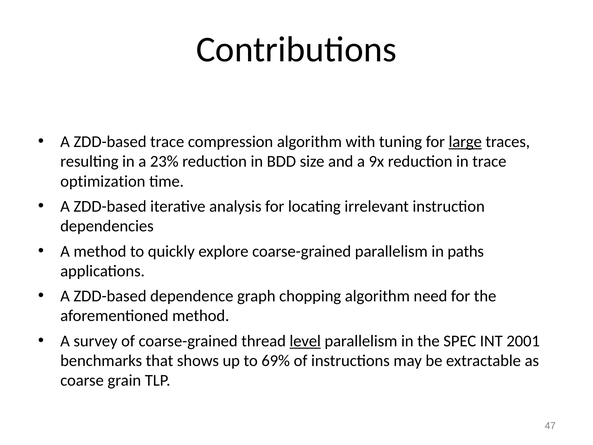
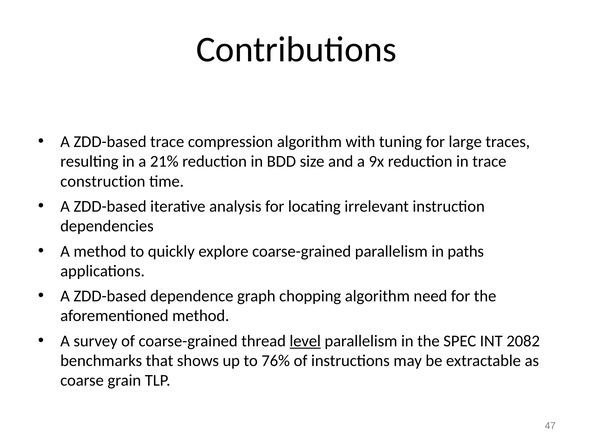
large underline: present -> none (465, 142)
23%: 23% -> 21% (164, 161)
optimization: optimization -> construction (103, 181)
2001: 2001 -> 2082 (523, 341)
69%: 69% -> 76% (276, 361)
